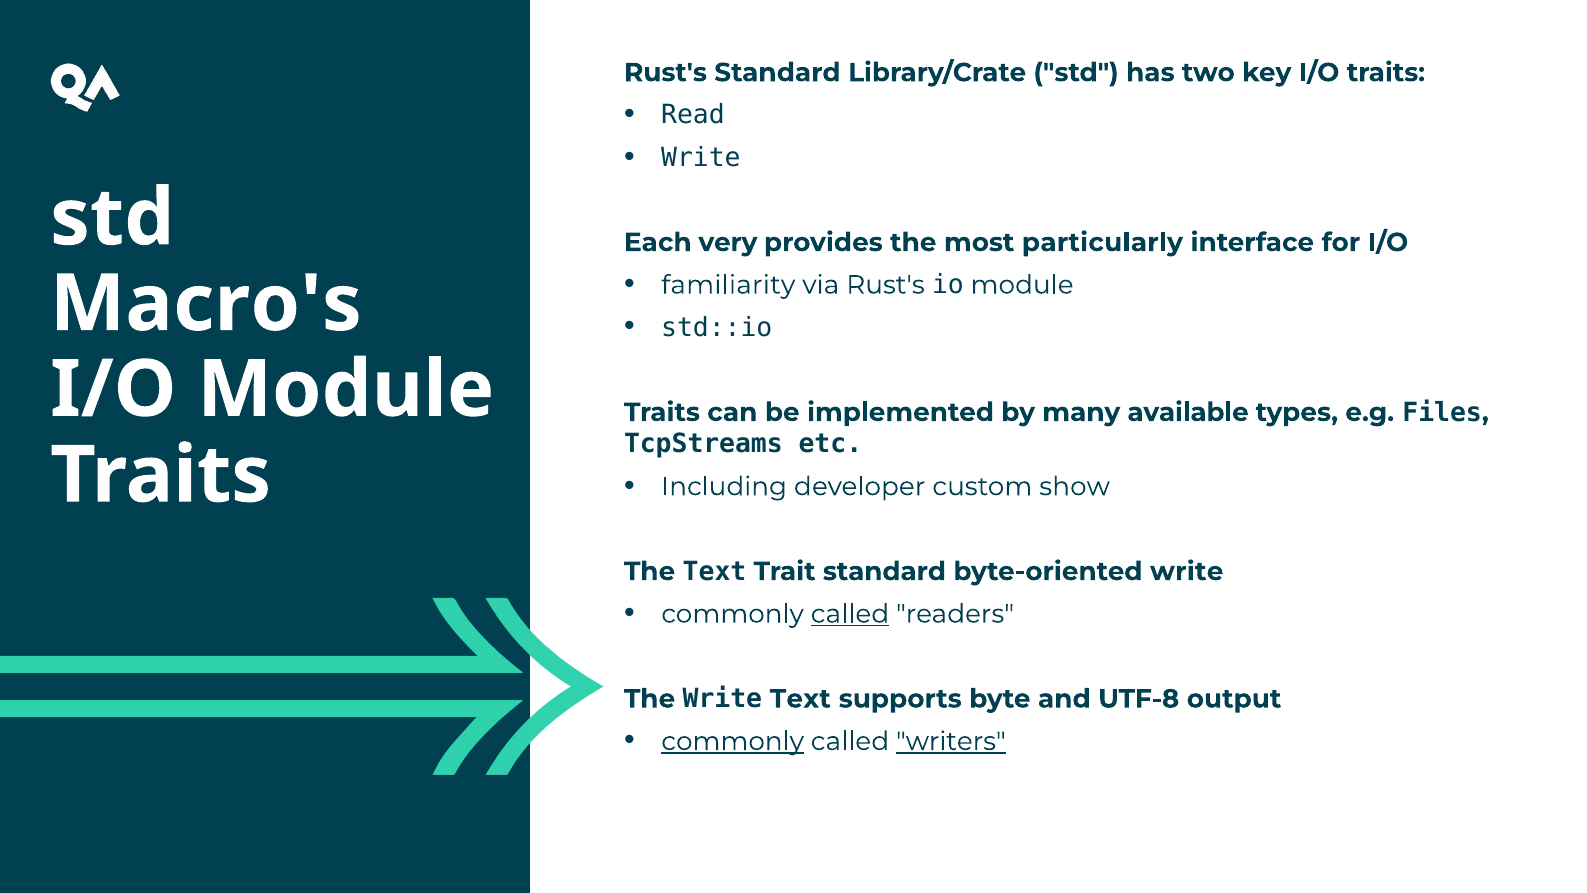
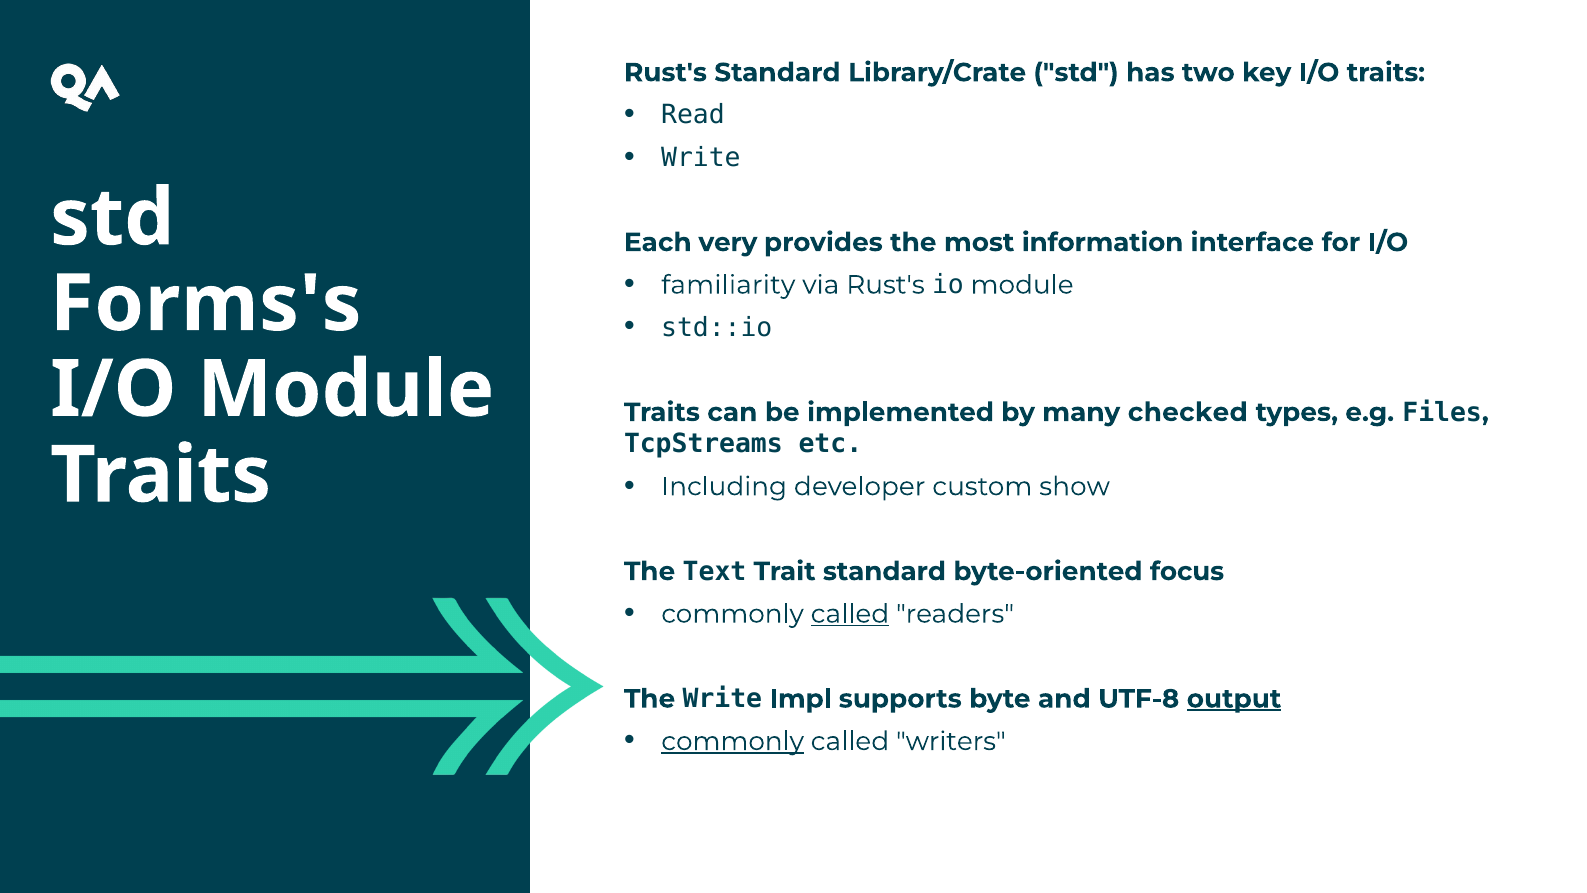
particularly: particularly -> information (1103, 242)
Macro's: Macro's -> Forms's (206, 304)
available: available -> checked (1188, 412)
byte-oriented write: write -> focus (1187, 571)
Write Text: Text -> Impl (801, 699)
output underline: none -> present (1234, 699)
writers underline: present -> none (951, 741)
